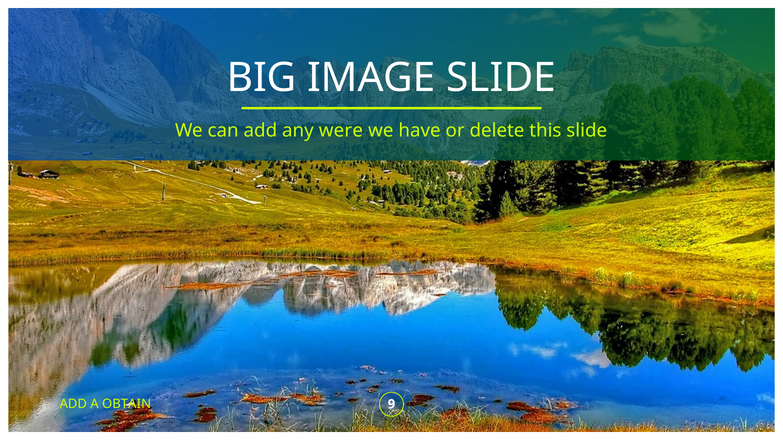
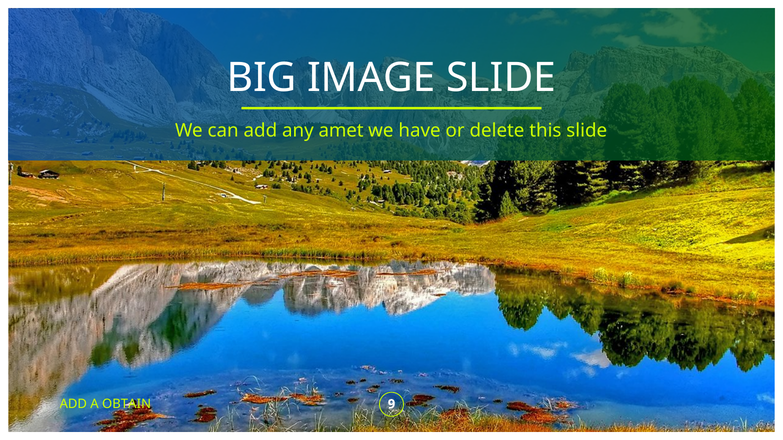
were: were -> amet (341, 131)
